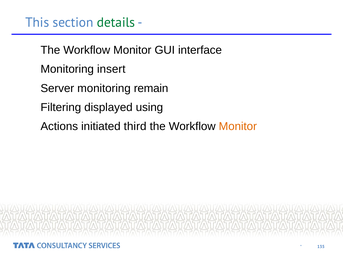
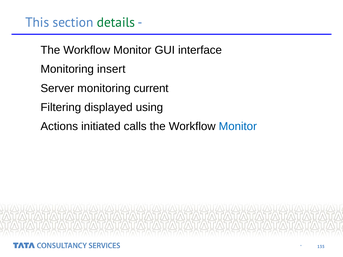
remain: remain -> current (151, 88)
third: third -> calls (135, 127)
Monitor colour: orange -> blue (238, 127)
